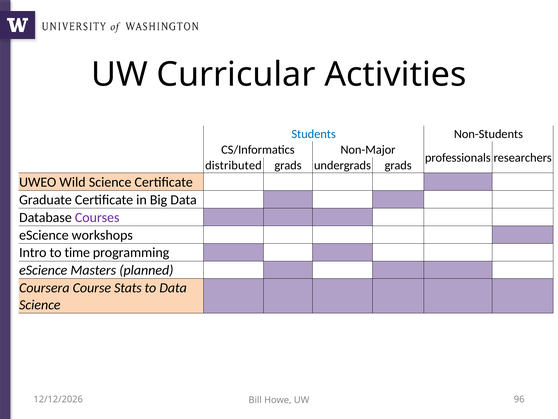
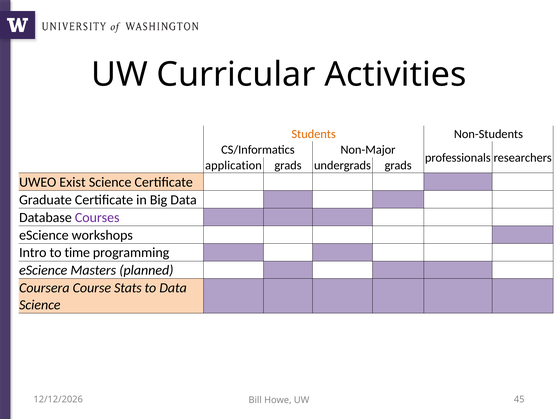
Students colour: blue -> orange (314, 134)
distributed: distributed -> application (233, 165)
Wild: Wild -> Exist (73, 182)
96: 96 -> 45 (519, 399)
